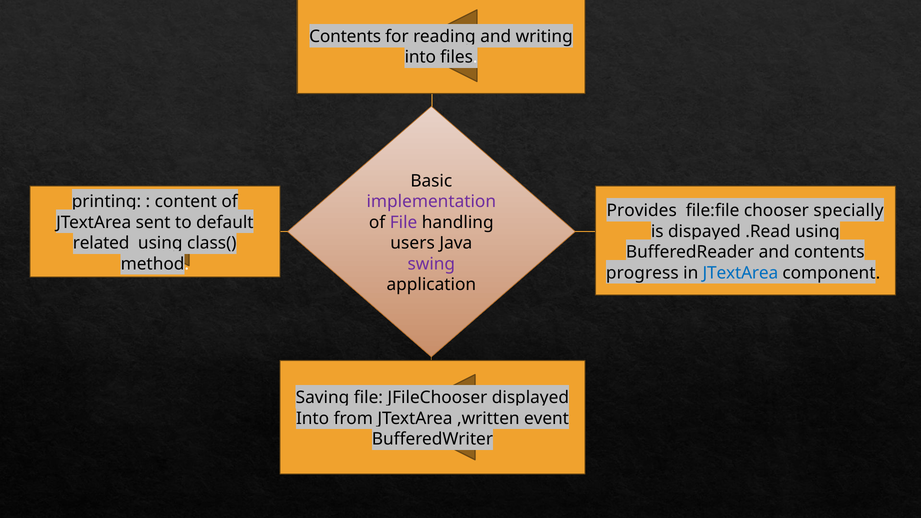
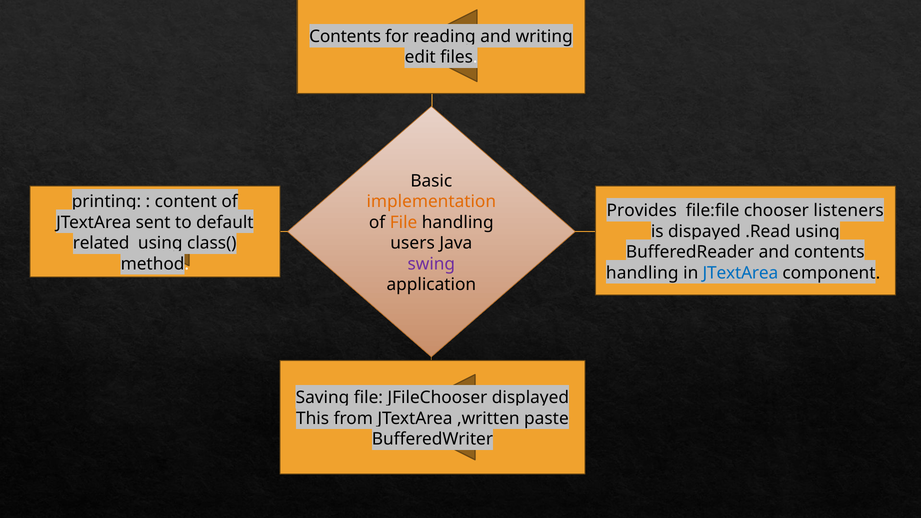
into: into -> edit (420, 57)
implementation colour: purple -> orange (431, 202)
specially: specially -> listeners (849, 211)
File colour: purple -> orange (404, 222)
progress: progress -> handling (642, 273)
Into: Into -> This (313, 418)
event: event -> paste (546, 418)
